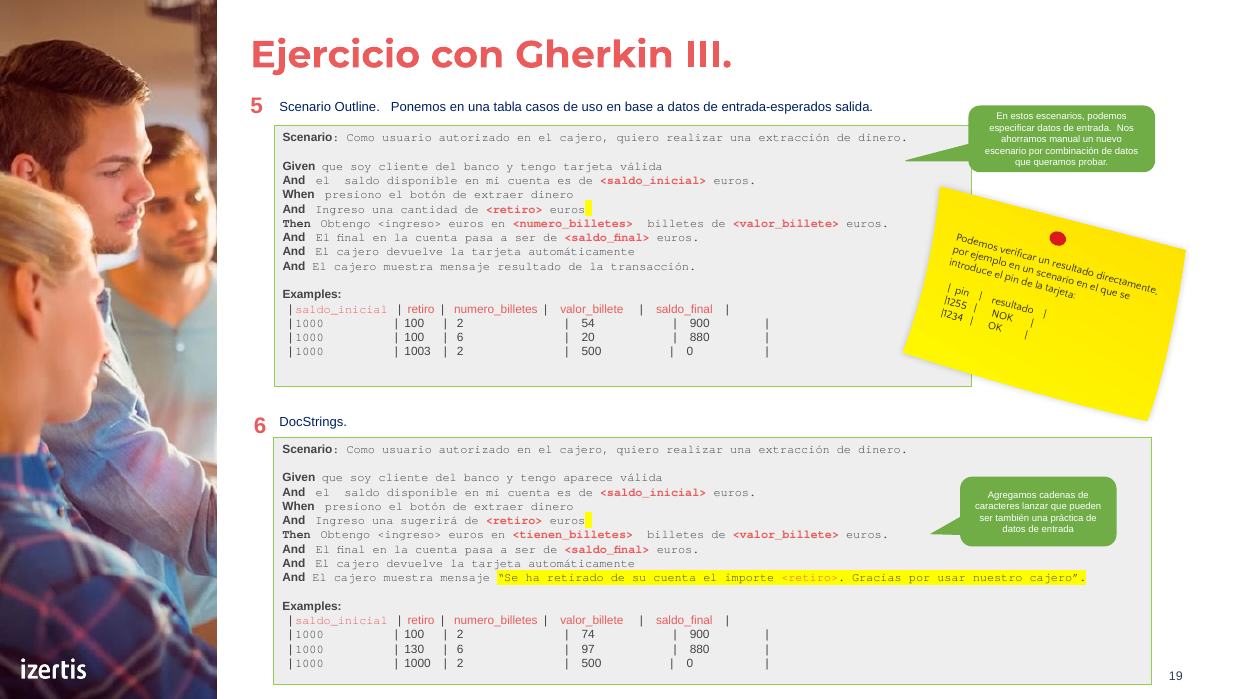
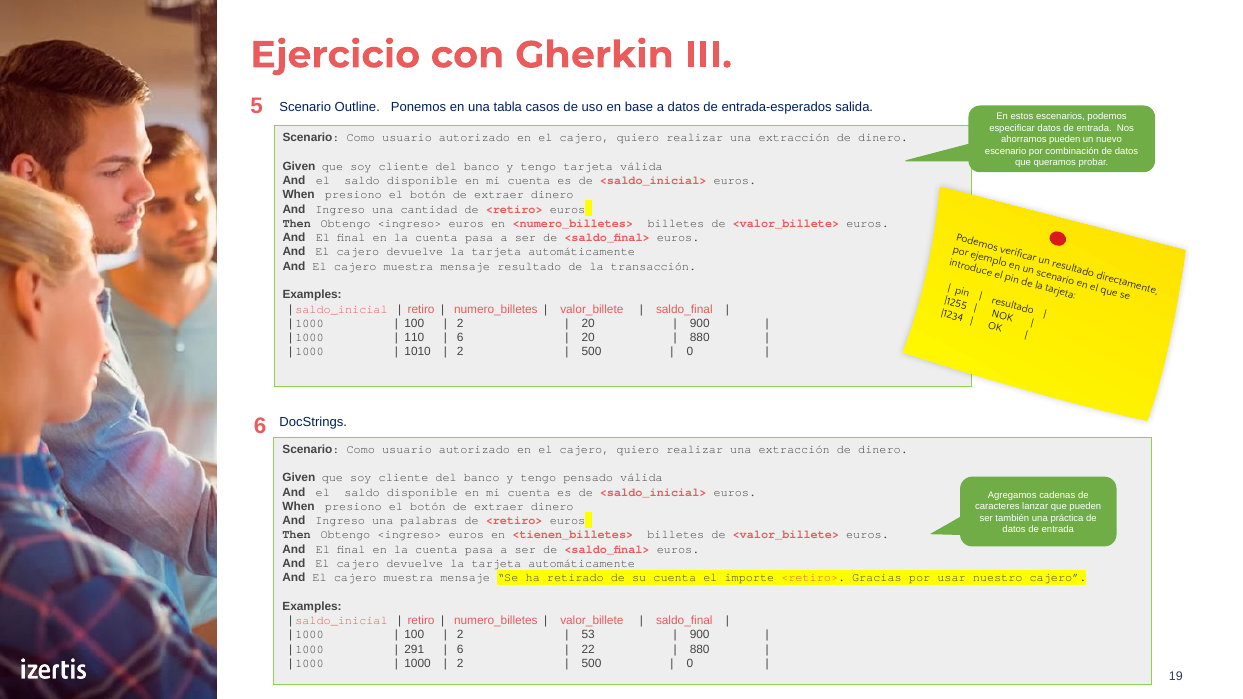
ahorramos manual: manual -> pueden (1065, 140)
54: 54 -> 20 (588, 324)
100: 100 -> 110 (414, 338)
1003: 1003 -> 1010 (418, 352)
aparece: aparece -> pensado (588, 478)
sugerirá: sugerirá -> palabras (429, 521)
74: 74 -> 53 (588, 635)
130: 130 -> 291 (414, 649)
97: 97 -> 22 (588, 649)
